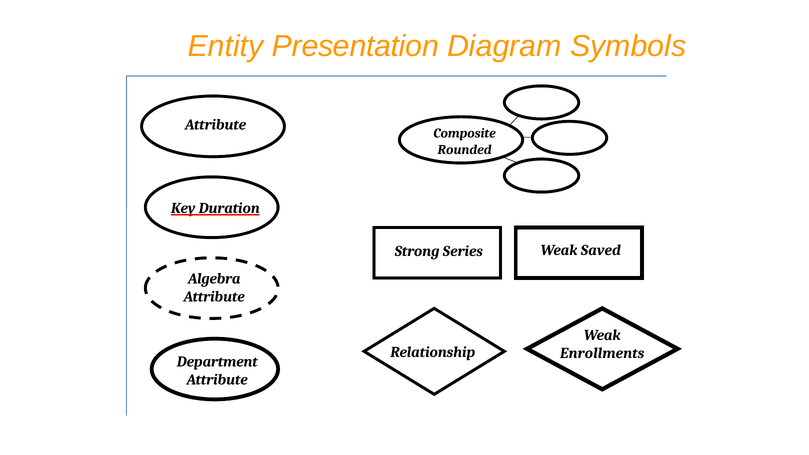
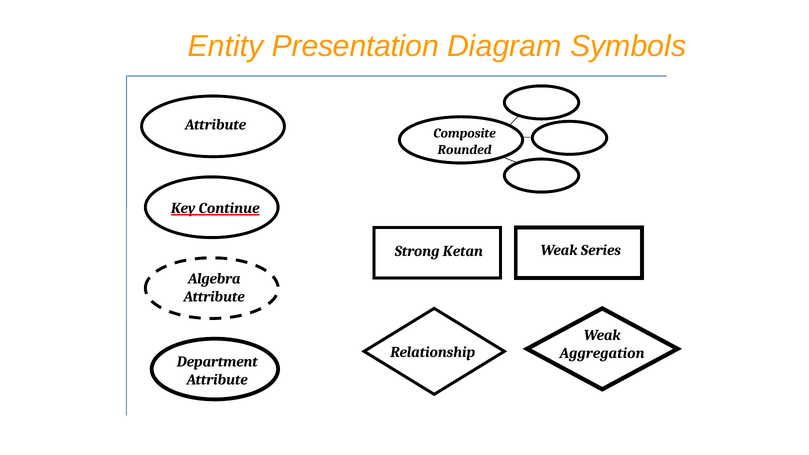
Duration: Duration -> Continue (229, 208)
Saved: Saved -> Series (601, 250)
Series: Series -> Ketan (463, 251)
Enrollments: Enrollments -> Aggregation (602, 353)
